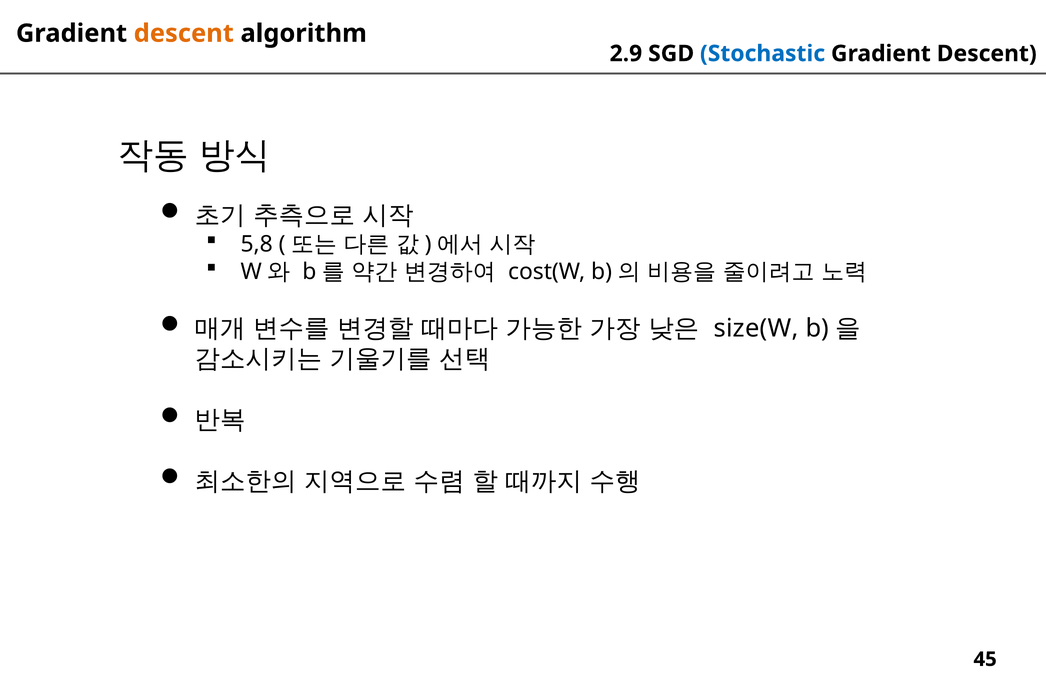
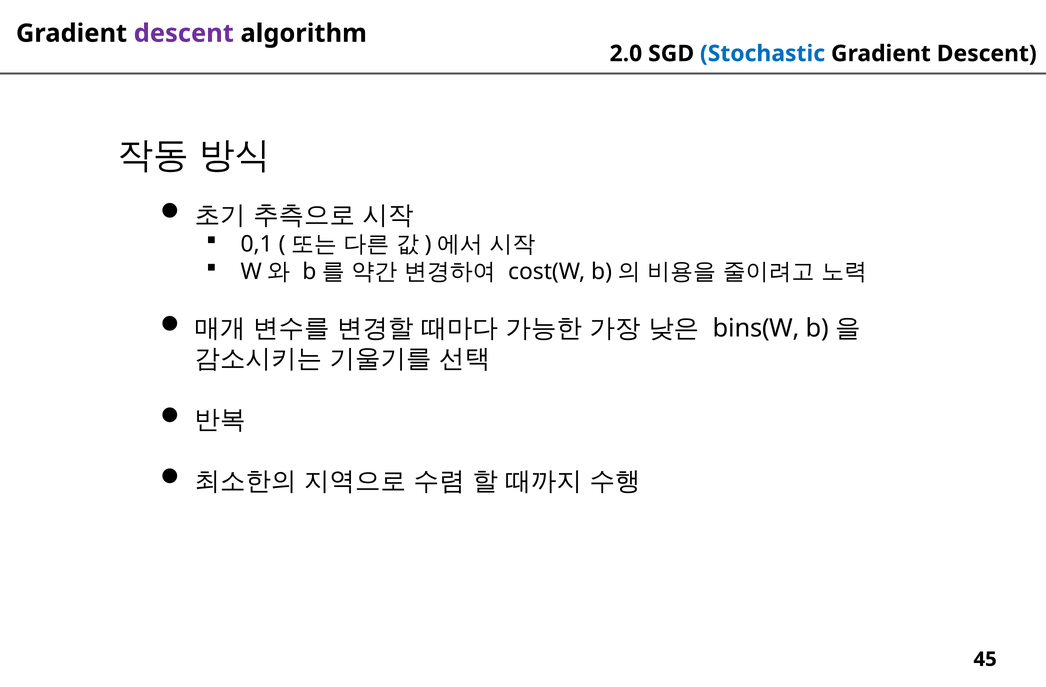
descent colour: orange -> purple (184, 33)
2.9: 2.9 -> 2.0 (626, 54)
5,8: 5,8 -> 0,1 (257, 244)
size(W: size(W -> bins(W (756, 328)
